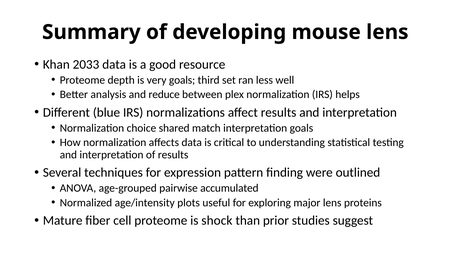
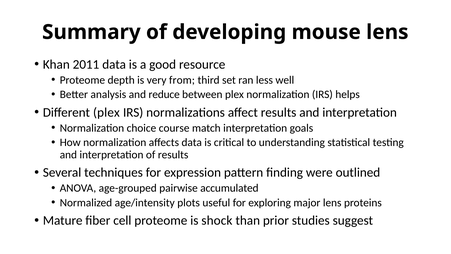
2033: 2033 -> 2011 (86, 64)
very goals: goals -> from (182, 80)
Different blue: blue -> plex (106, 112)
shared: shared -> course (174, 128)
